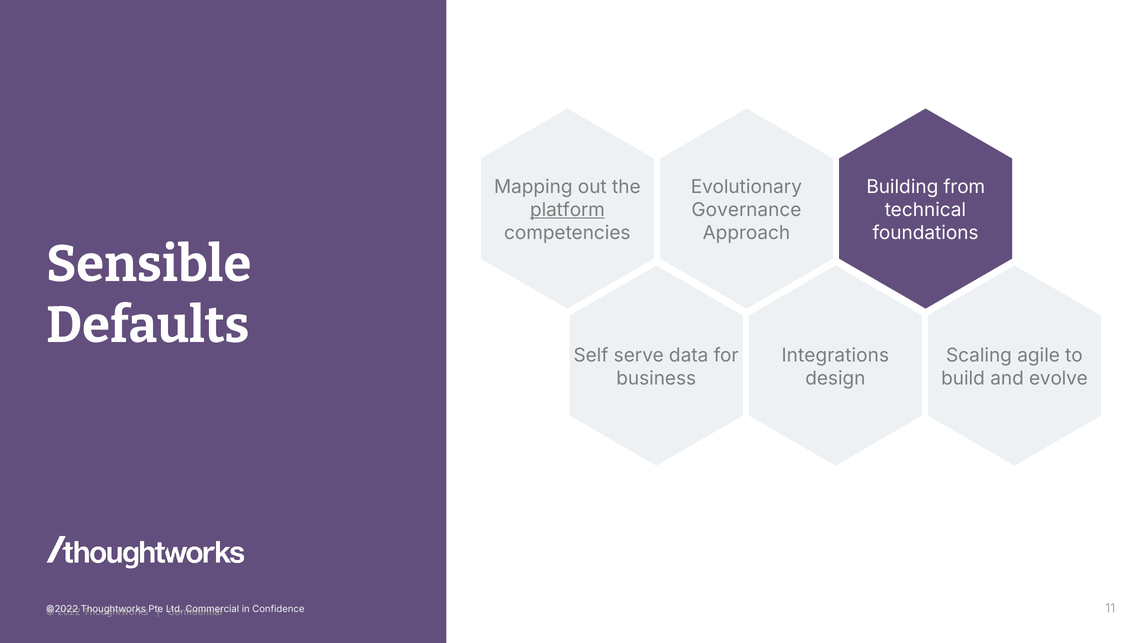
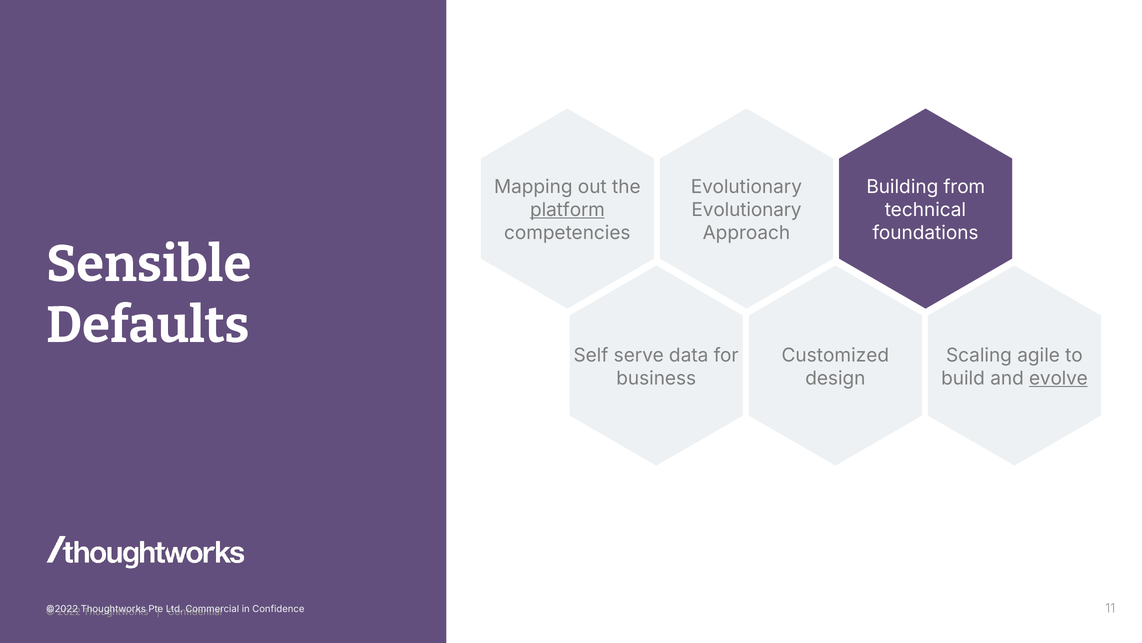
Governance: Governance -> Evolutionary (747, 210)
Integrations: Integrations -> Customized (835, 355)
evolve underline: none -> present (1058, 378)
